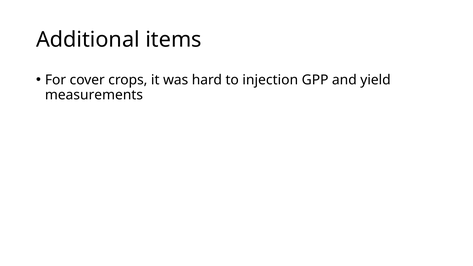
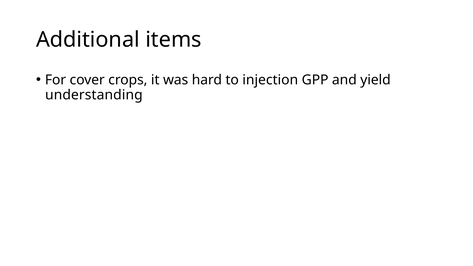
measurements: measurements -> understanding (94, 95)
